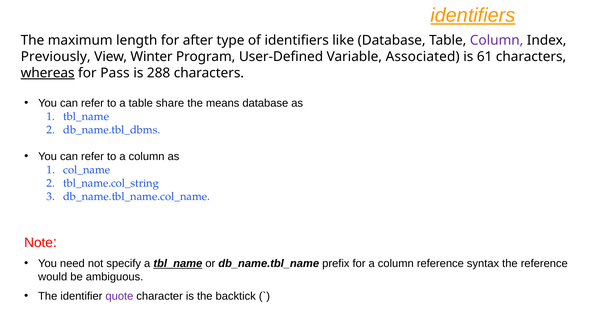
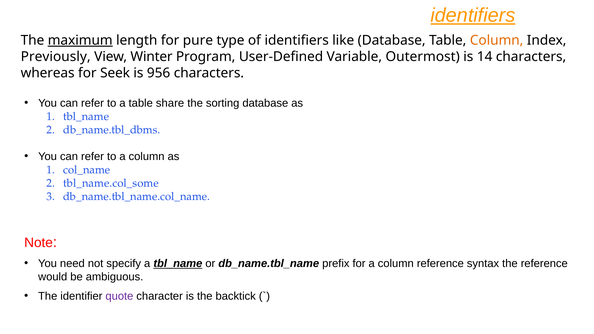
maximum underline: none -> present (80, 40)
after: after -> pure (198, 40)
Column colour: purple -> orange (497, 40)
Associated: Associated -> Outermost (423, 57)
61: 61 -> 14 (485, 57)
whereas underline: present -> none (48, 73)
Pass: Pass -> Seek (115, 73)
288: 288 -> 956 (159, 73)
means: means -> sorting (223, 103)
tbl_name.col_string: tbl_name.col_string -> tbl_name.col_some (111, 183)
